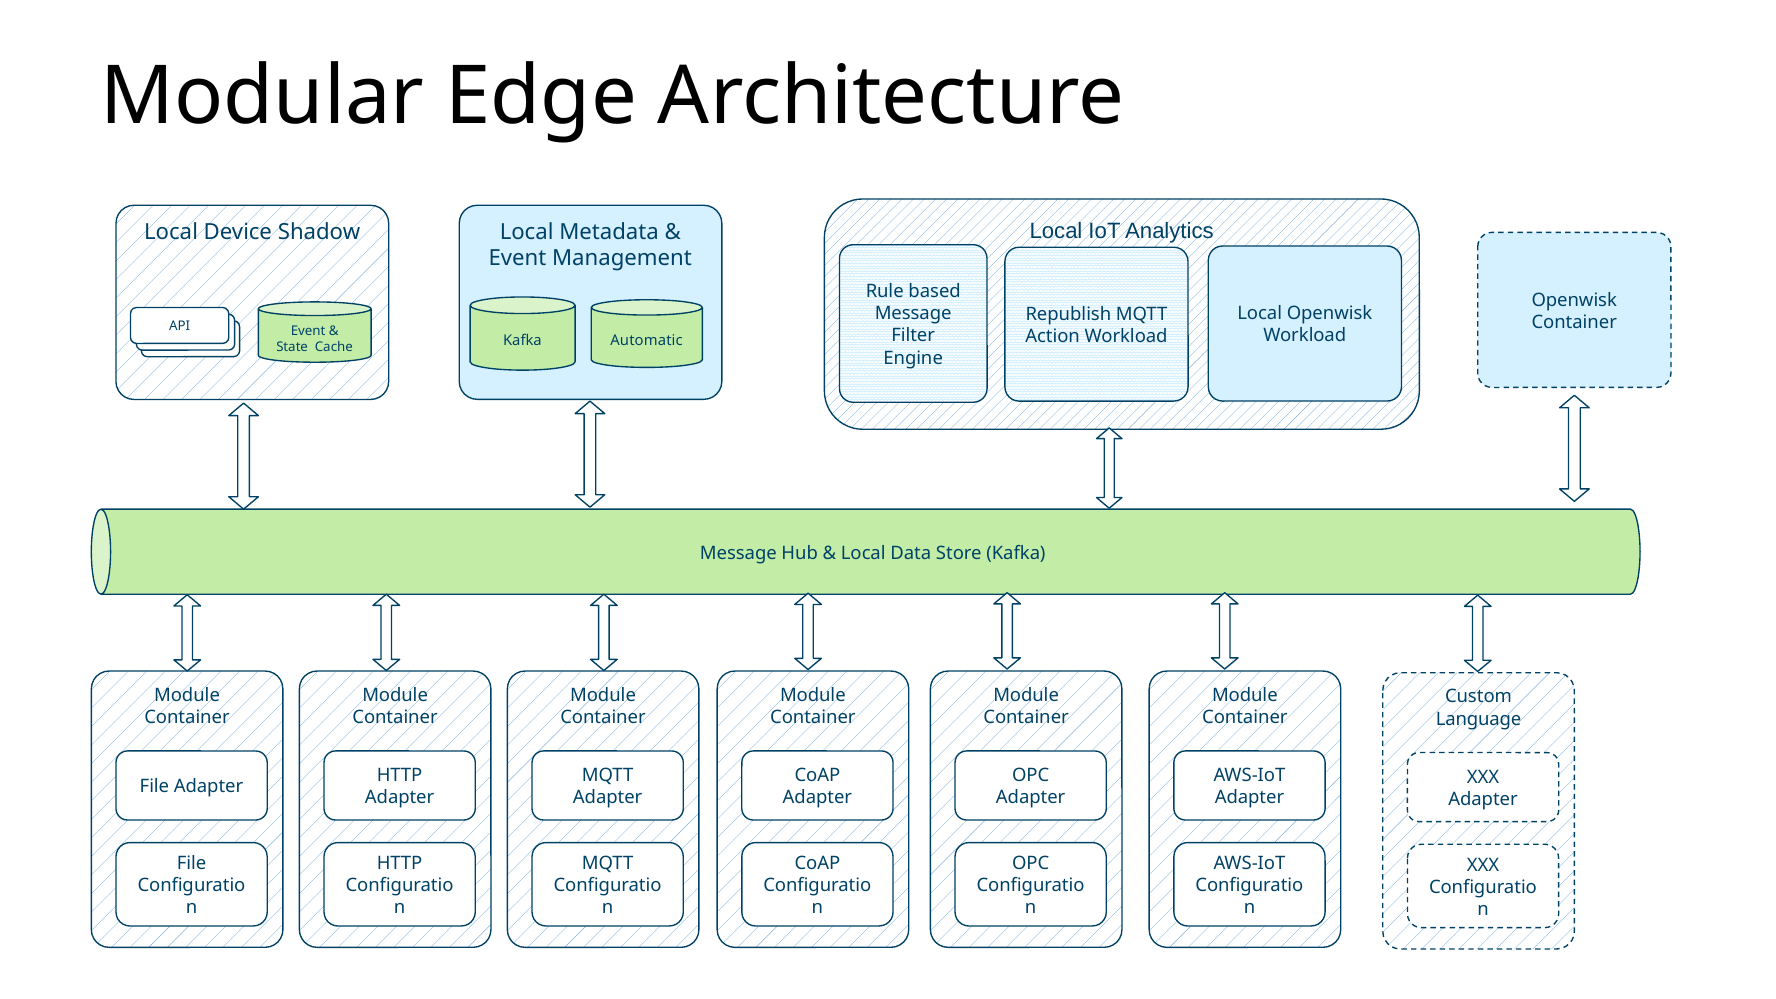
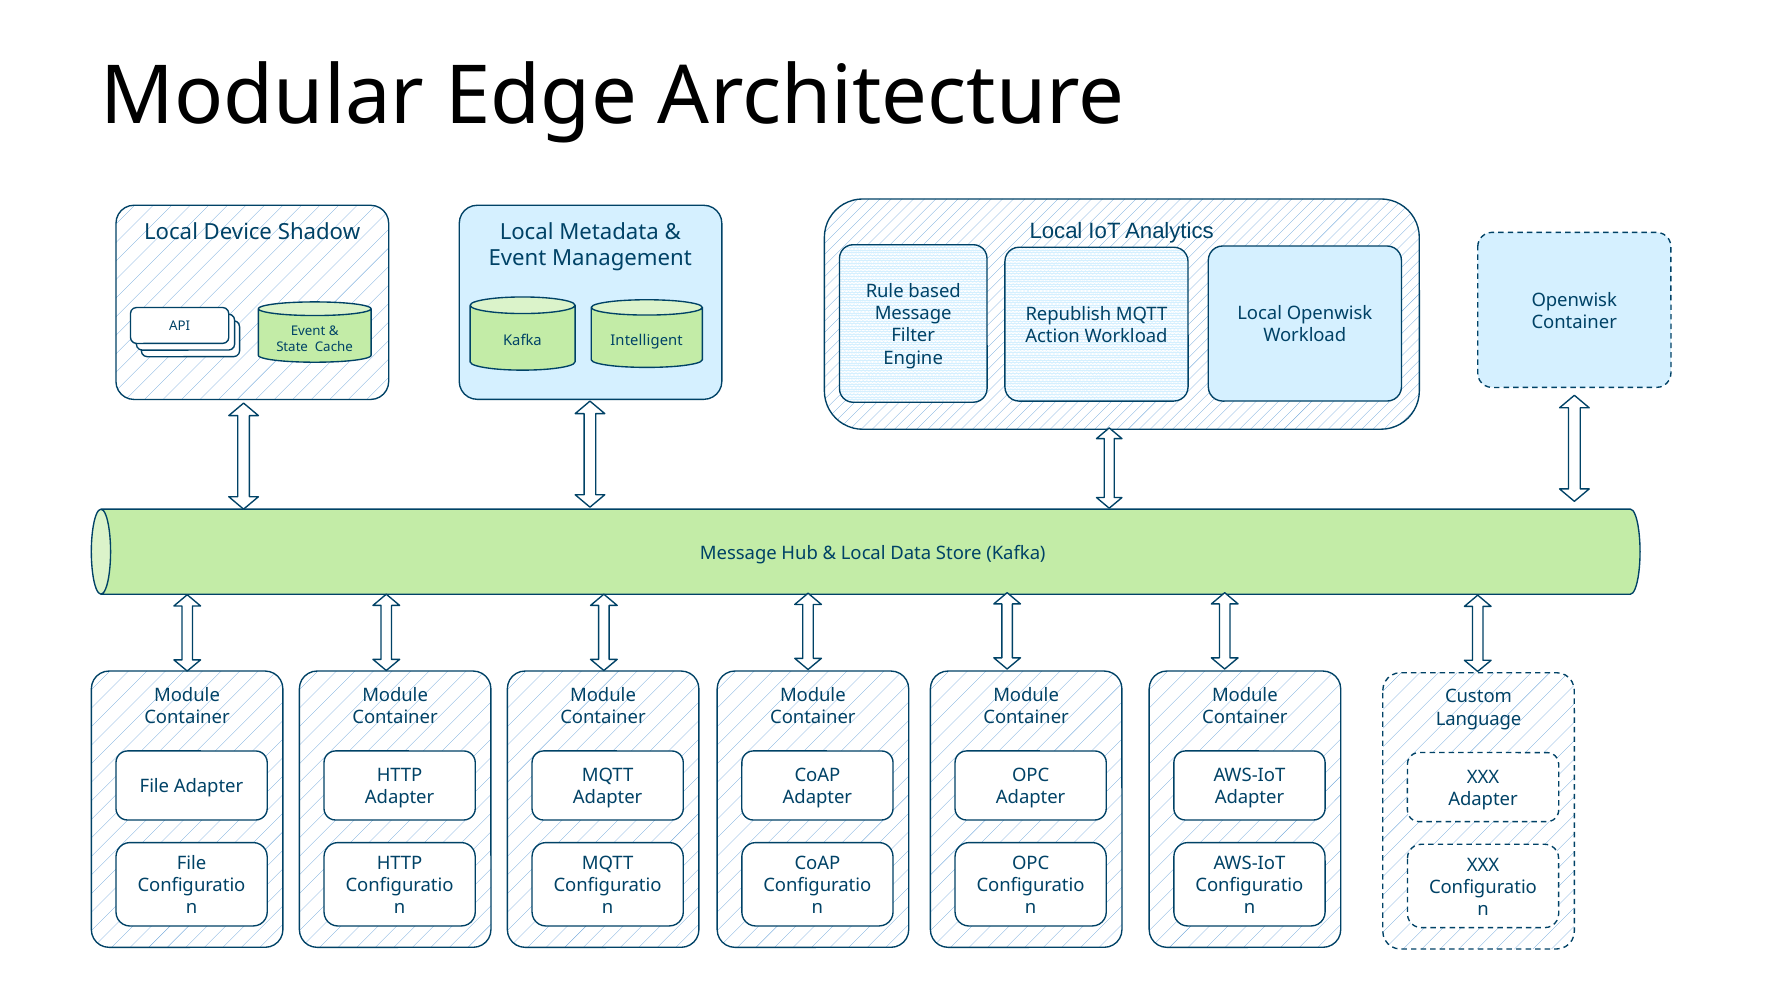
Automatic: Automatic -> Intelligent (647, 341)
